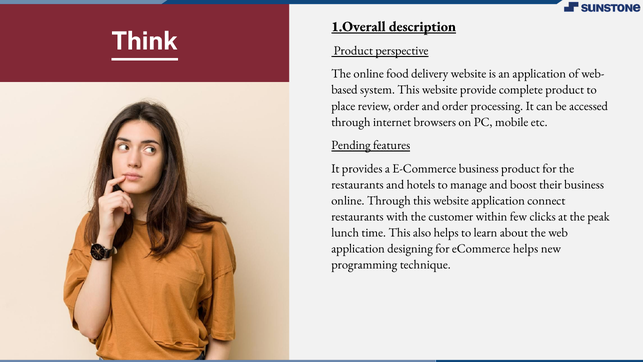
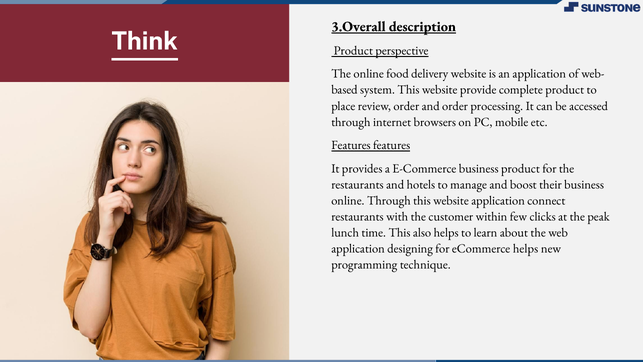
1.Overall: 1.Overall -> 3.Overall (358, 26)
Pending: Pending -> Features (351, 145)
